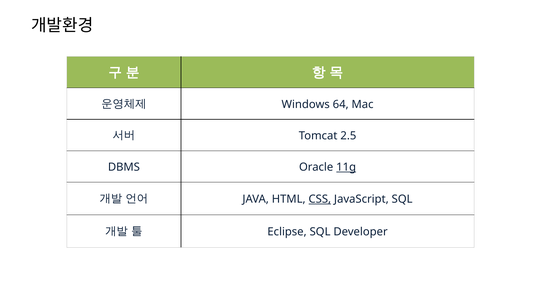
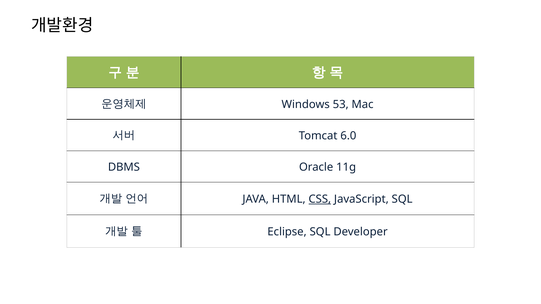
64: 64 -> 53 (341, 104)
2.5: 2.5 -> 6.0 (348, 136)
11g underline: present -> none (346, 167)
